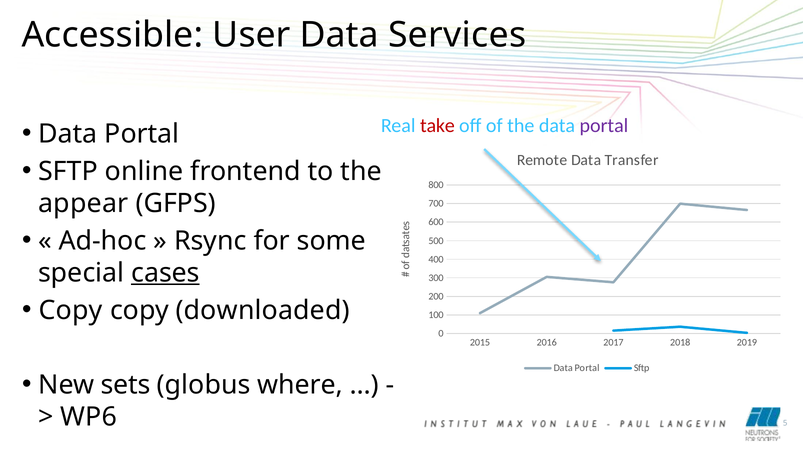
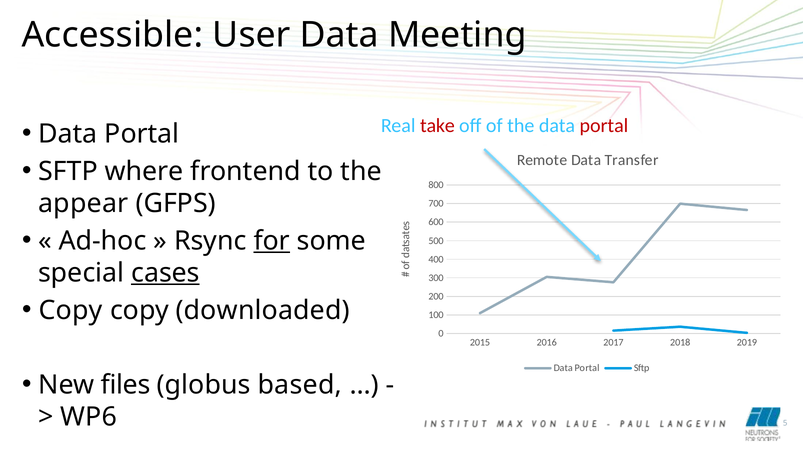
Services: Services -> Meeting (457, 35)
portal colour: purple -> red (604, 126)
online: online -> where (144, 172)
for underline: none -> present (272, 241)
sets: sets -> files (126, 386)
where: where -> based (300, 386)
